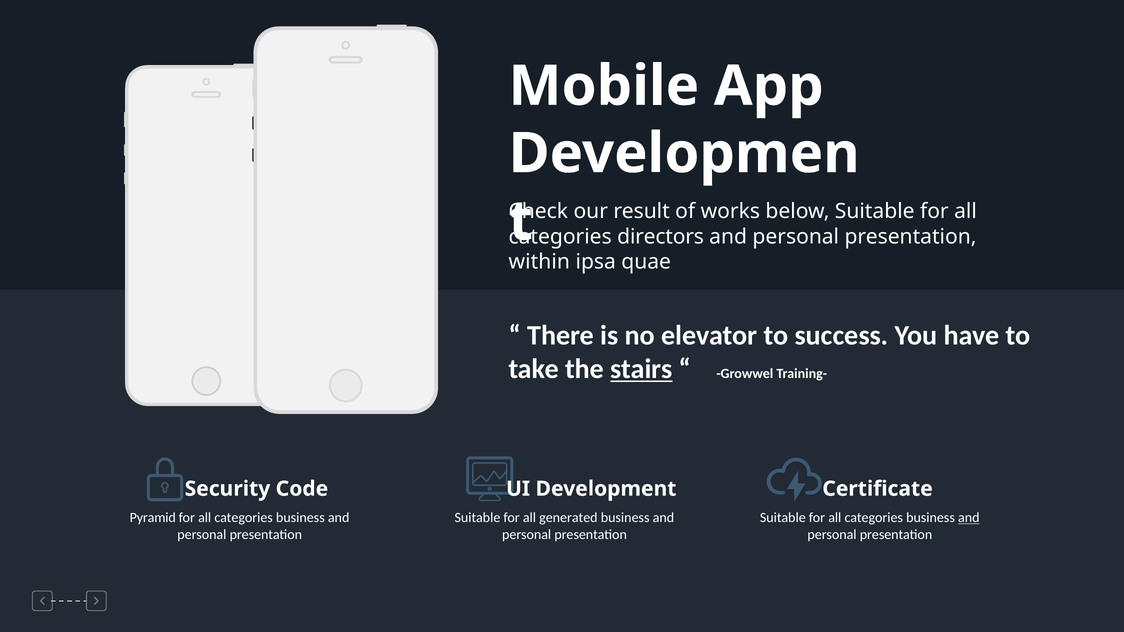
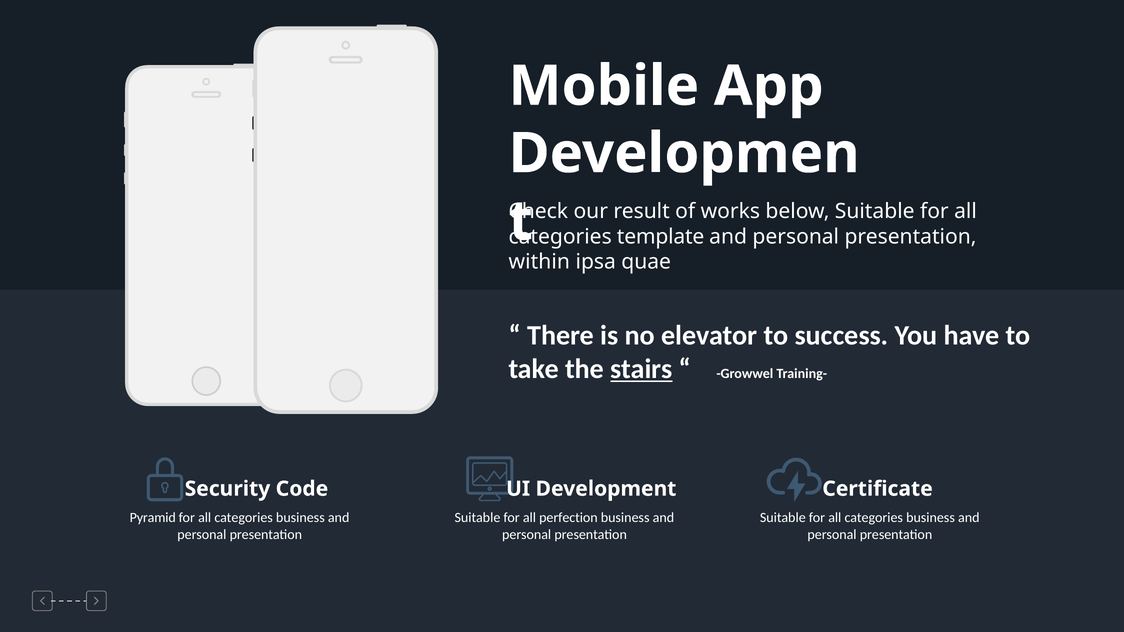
directors: directors -> template (661, 237)
generated: generated -> perfection (568, 518)
and underline: present -> none (969, 518)
